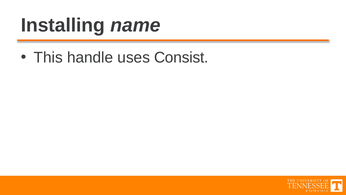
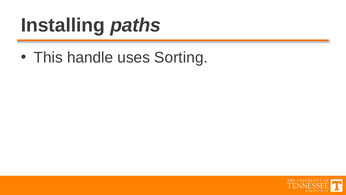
name: name -> paths (136, 25)
Consist: Consist -> Sorting (181, 57)
